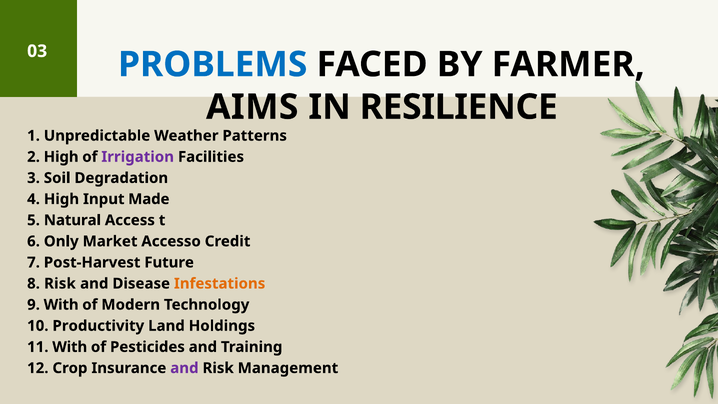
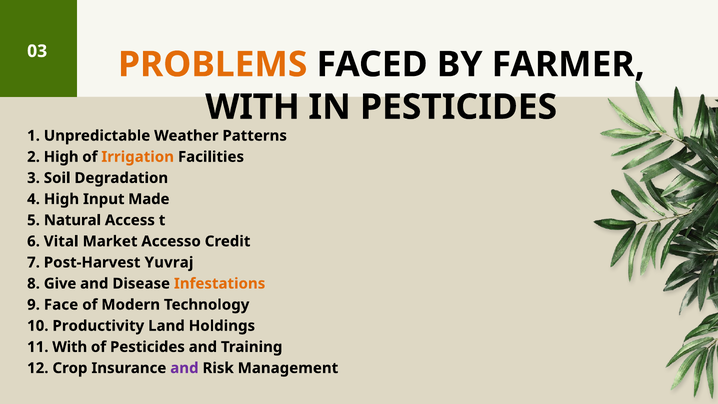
PROBLEMS colour: blue -> orange (213, 64)
AIMS: AIMS -> WITH (253, 107)
IN RESILIENCE: RESILIENCE -> PESTICIDES (459, 107)
Irrigation colour: purple -> orange (138, 157)
Only: Only -> Vital (61, 241)
Future: Future -> Yuvraj (169, 262)
8 Risk: Risk -> Give (60, 284)
9 With: With -> Face (61, 305)
